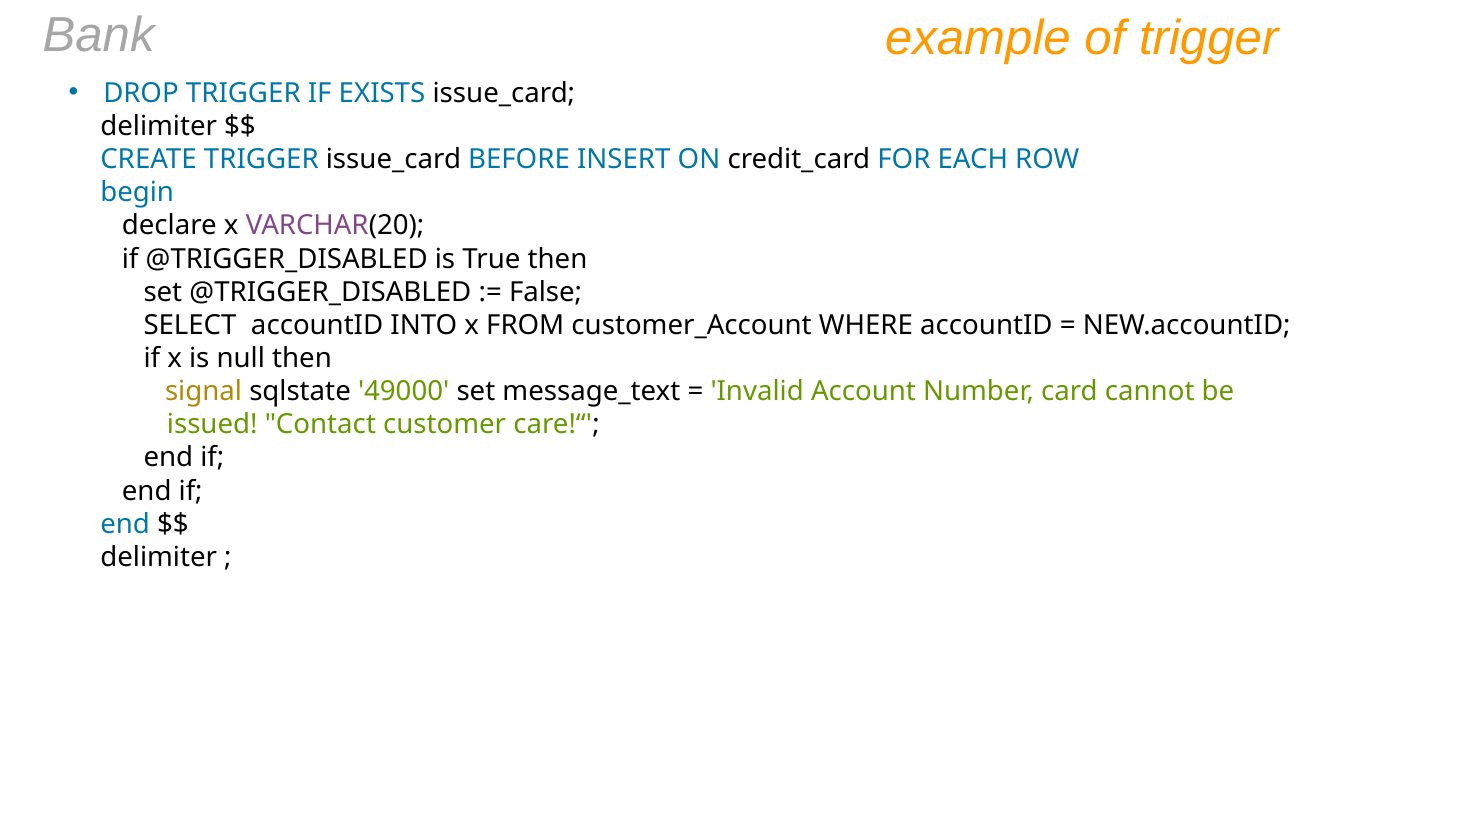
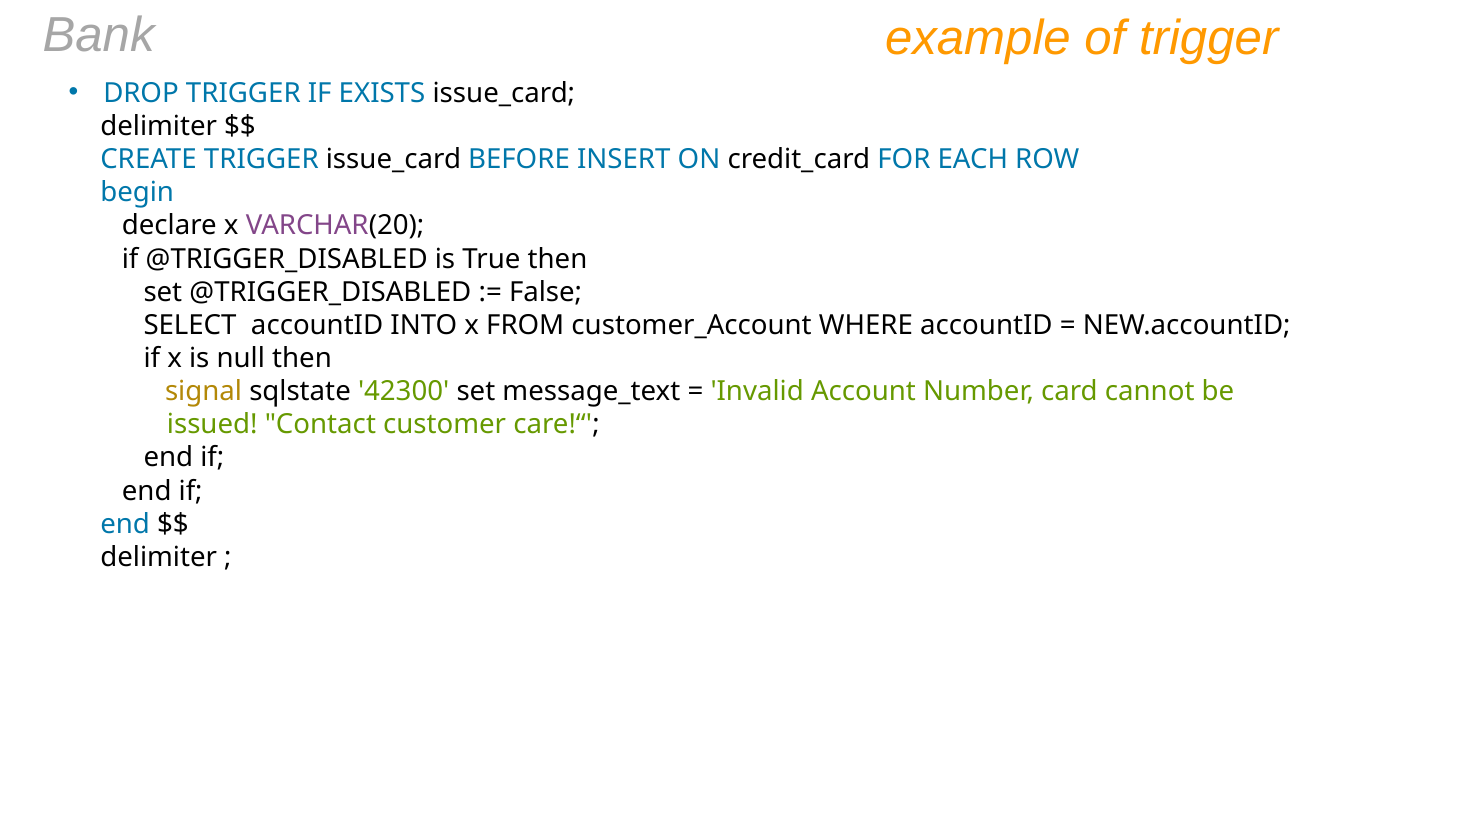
49000: 49000 -> 42300 (404, 392)
